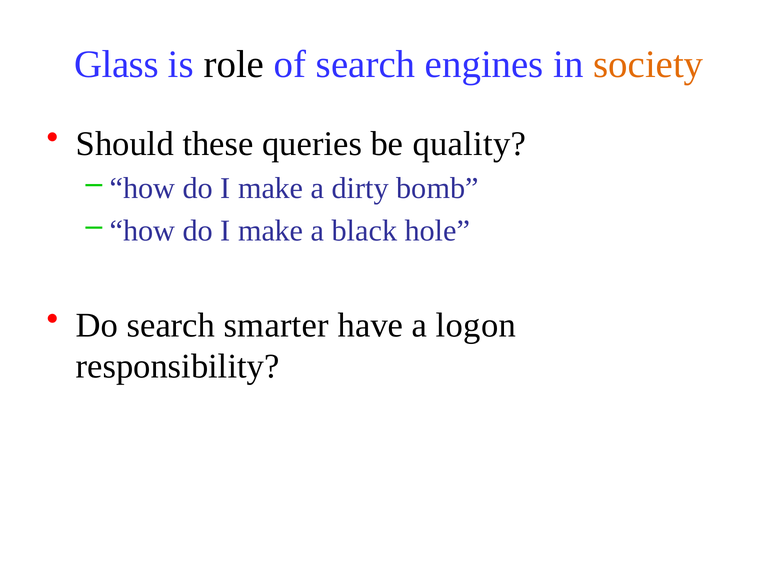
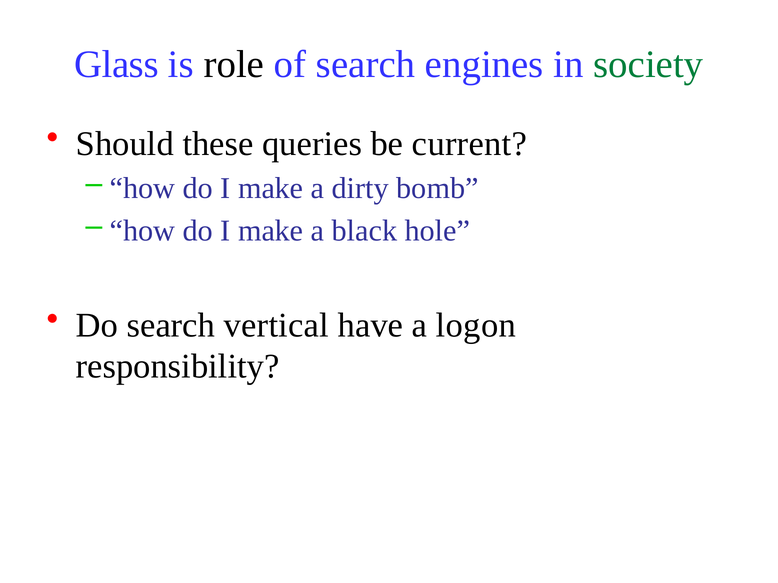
society colour: orange -> green (648, 64)
quality: quality -> current (469, 144)
smarter: smarter -> vertical (276, 325)
